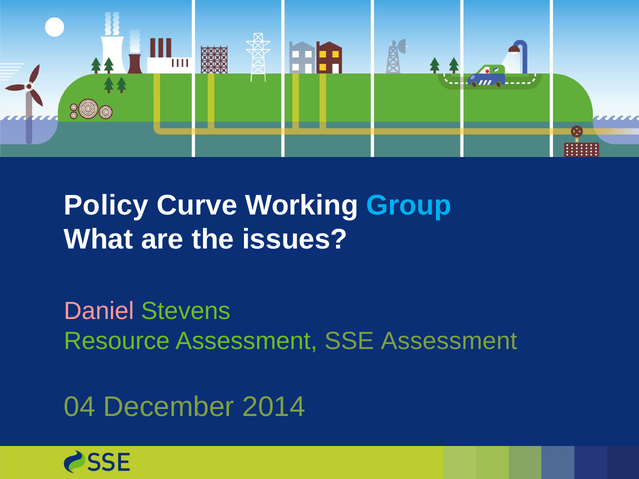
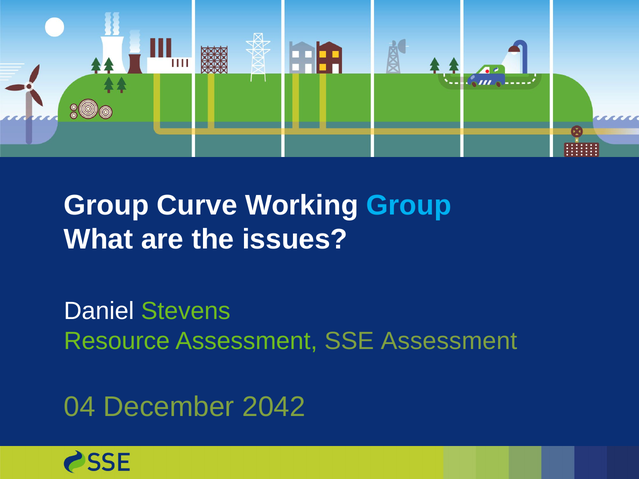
Policy: Policy -> Group (106, 205)
Daniel colour: pink -> white (99, 311)
2014: 2014 -> 2042 (274, 407)
